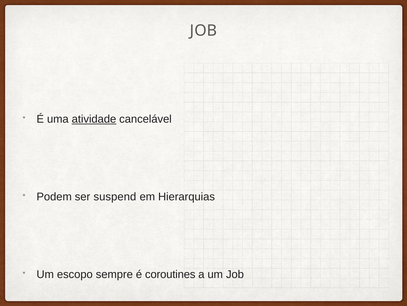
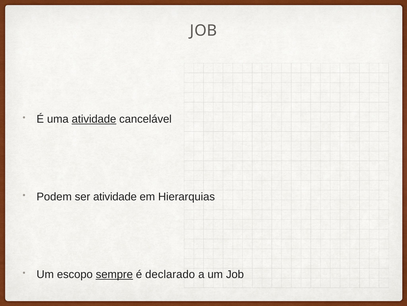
ser suspend: suspend -> atividade (115, 196)
sempre underline: none -> present (114, 274)
coroutines: coroutines -> declarado (170, 274)
